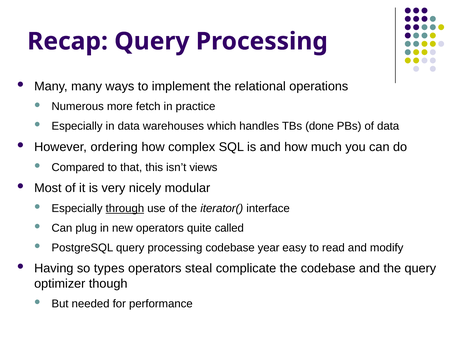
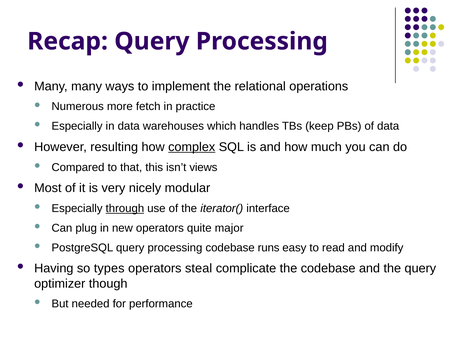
done: done -> keep (319, 126)
ordering: ordering -> resulting (114, 147)
complex underline: none -> present (192, 147)
called: called -> major (229, 228)
year: year -> runs (269, 248)
